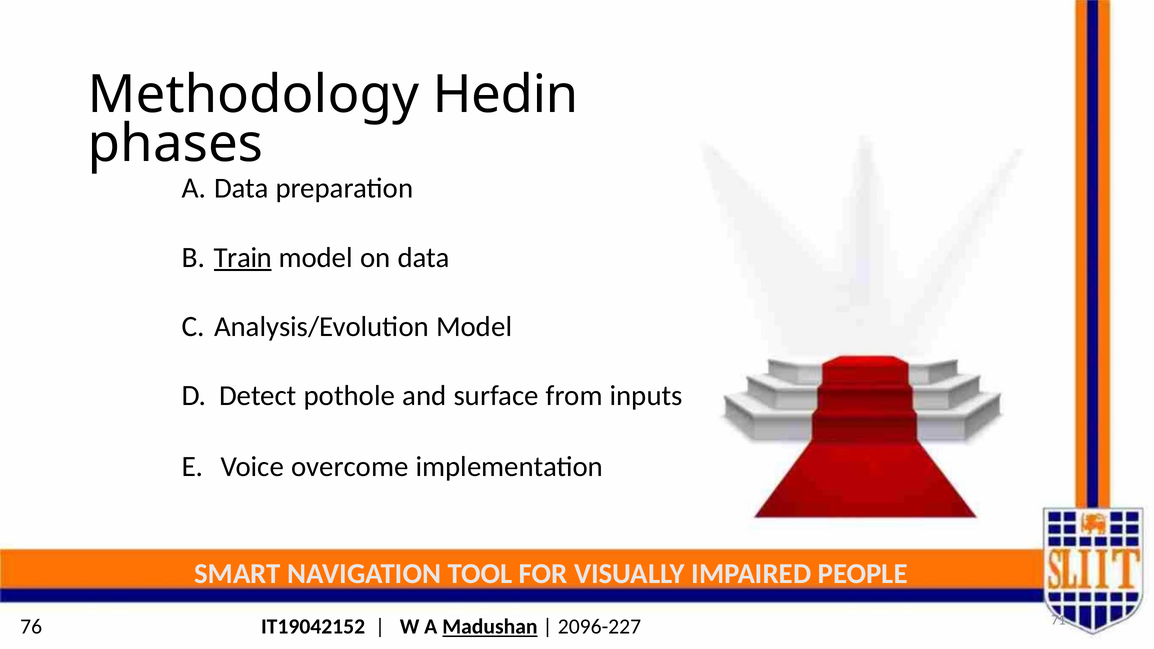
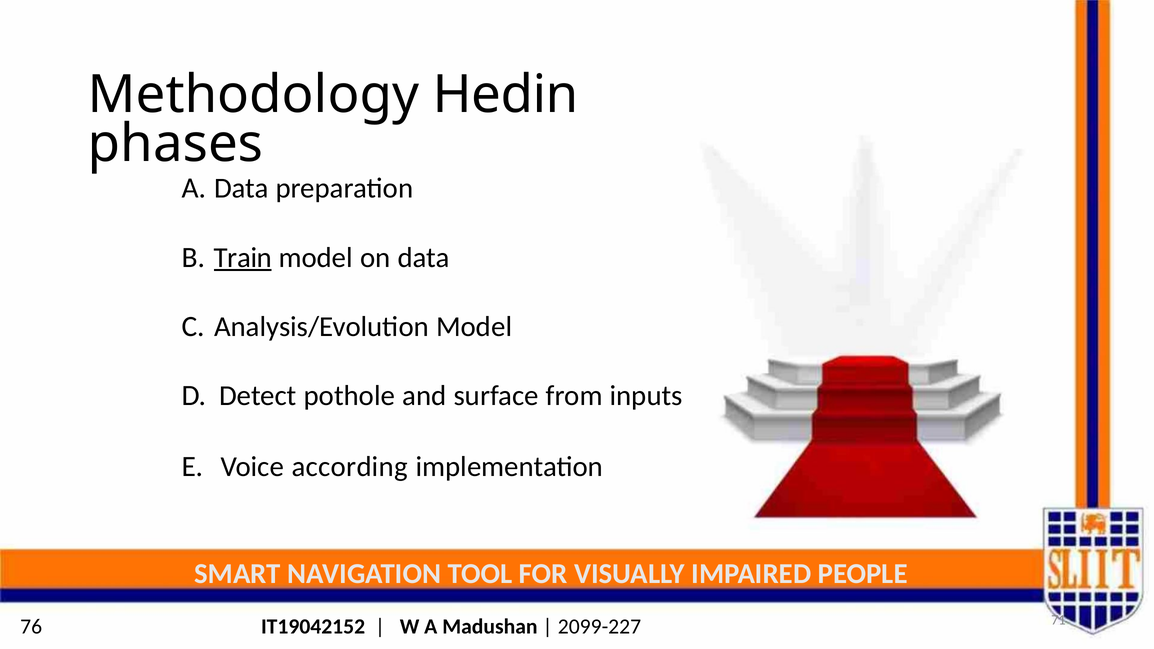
overcome: overcome -> according (350, 467)
Madushan underline: present -> none (490, 627)
2096-227: 2096-227 -> 2099-227 (599, 627)
